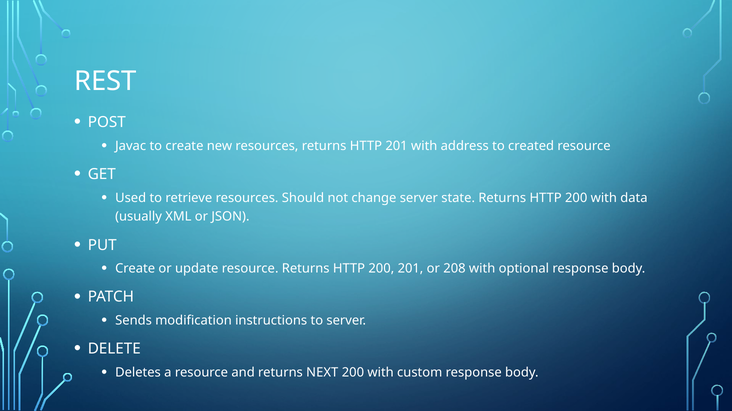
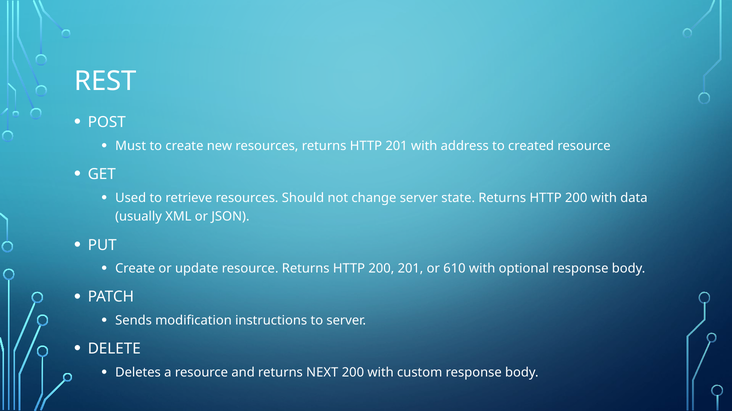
Javac: Javac -> Must (131, 146)
208: 208 -> 610 (454, 269)
